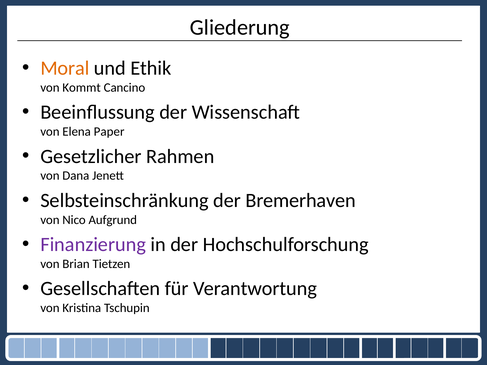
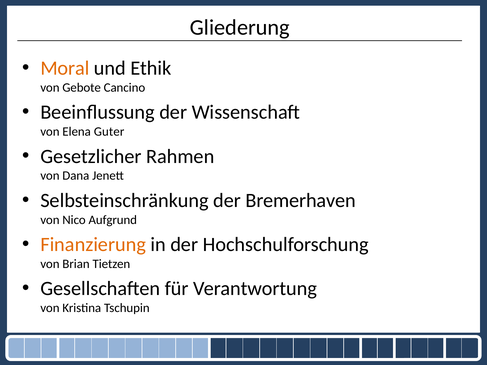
Kommt: Kommt -> Gebote (82, 88)
Paper: Paper -> Guter (109, 132)
Finanzierung colour: purple -> orange (93, 245)
